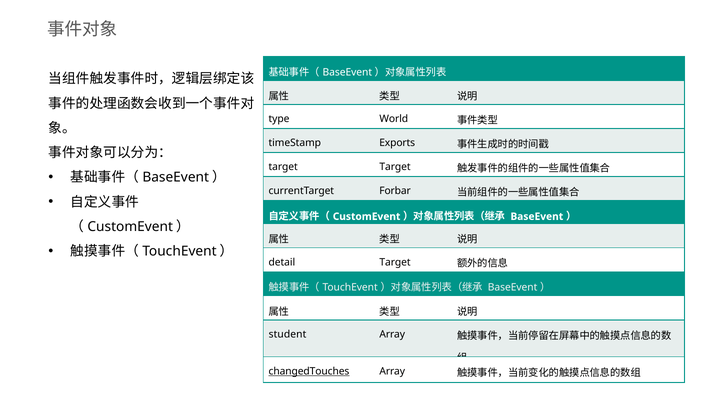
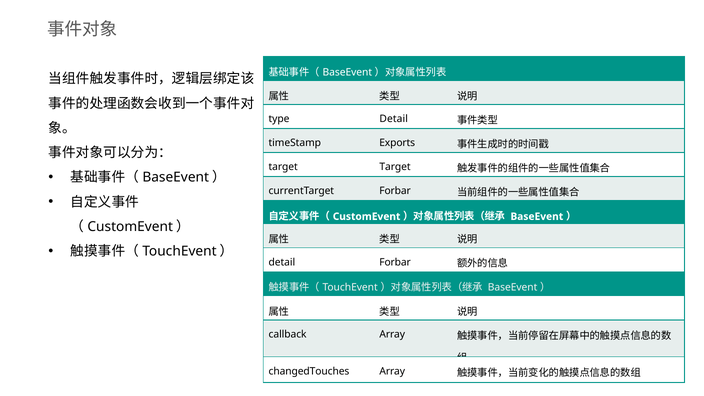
type World: World -> Detail (394, 119)
detail Target: Target -> Forbar (395, 262)
student: student -> callback (288, 334)
changedTouches underline: present -> none (309, 371)
